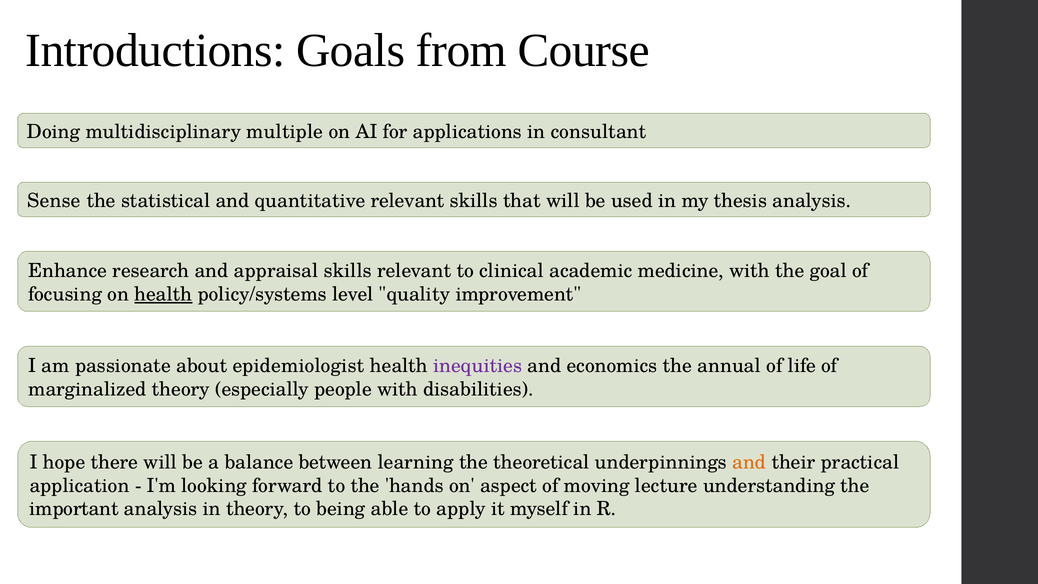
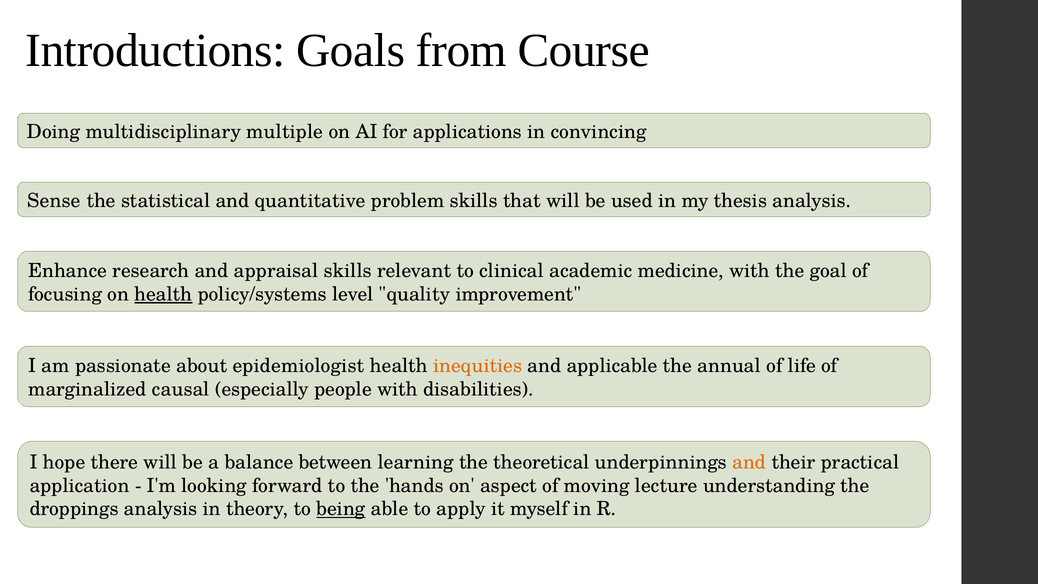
consultant: consultant -> convincing (599, 132)
quantitative relevant: relevant -> problem (408, 201)
inequities colour: purple -> orange (478, 366)
economics: economics -> applicable (612, 366)
marginalized theory: theory -> causal (181, 389)
important: important -> droppings (74, 509)
being underline: none -> present (341, 509)
